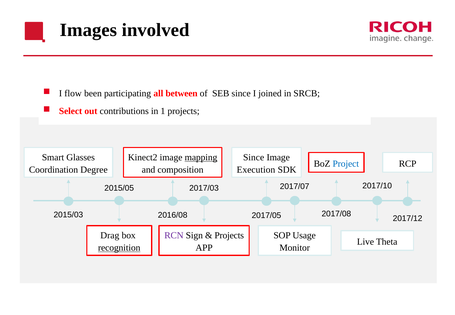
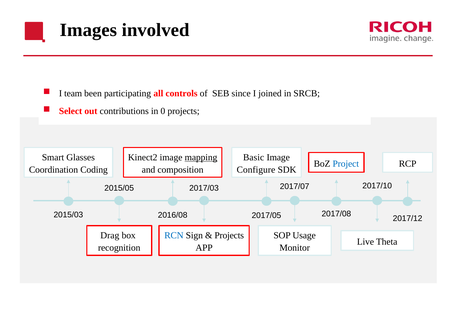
flow: flow -> team (73, 93)
between: between -> controls (182, 93)
1: 1 -> 0 (163, 111)
Since: Since -> Basic (254, 157)
Degree: Degree -> Coding (94, 170)
Execution: Execution -> Configure (256, 170)
RCN colour: purple -> blue (174, 236)
recognition underline: present -> none (119, 248)
